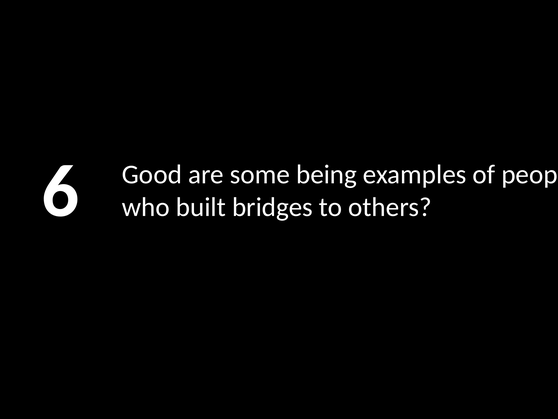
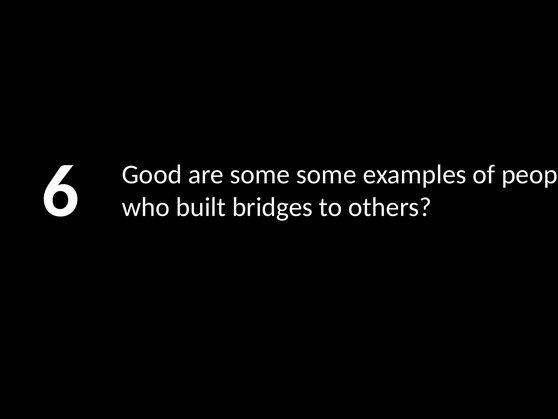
some being: being -> some (326, 174)
